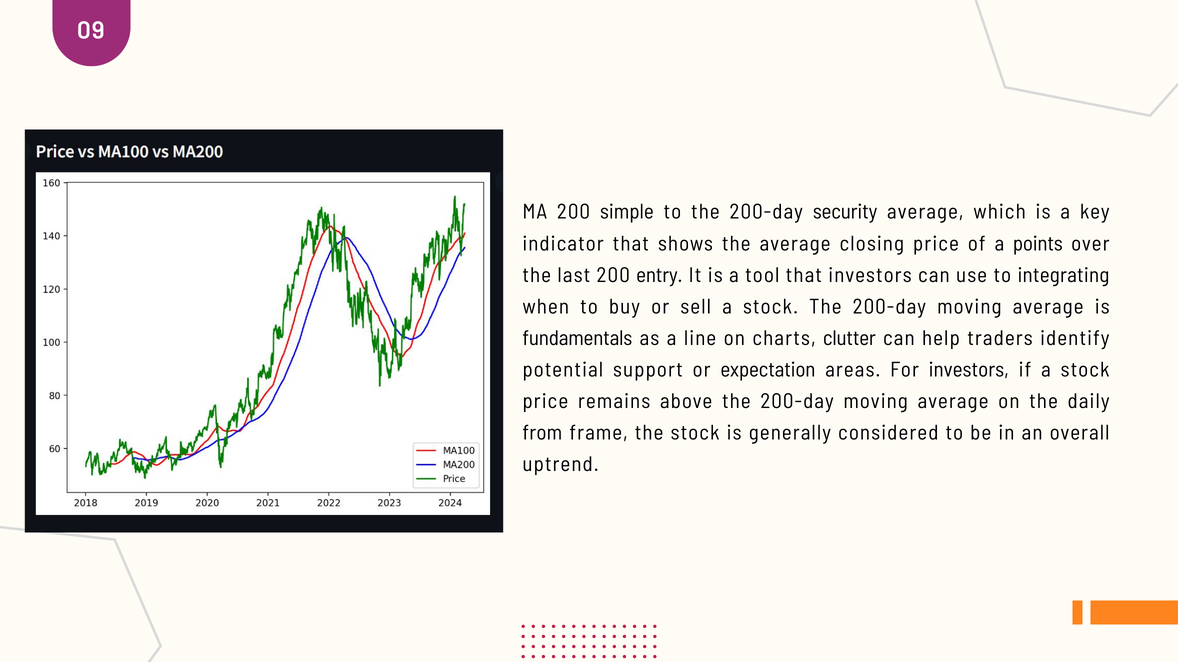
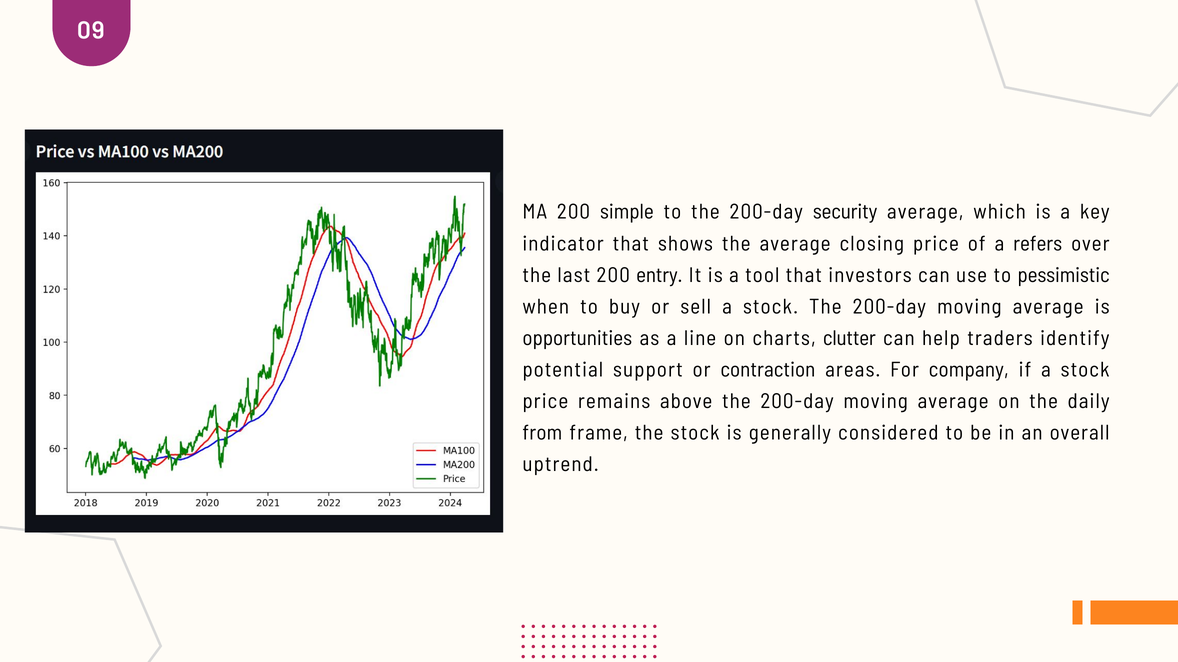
points: points -> refers (1038, 244)
integrating: integrating -> pessimistic (1064, 275)
fundamentals: fundamentals -> opportunities (577, 339)
expectation: expectation -> contraction (768, 370)
For investors: investors -> company (969, 370)
